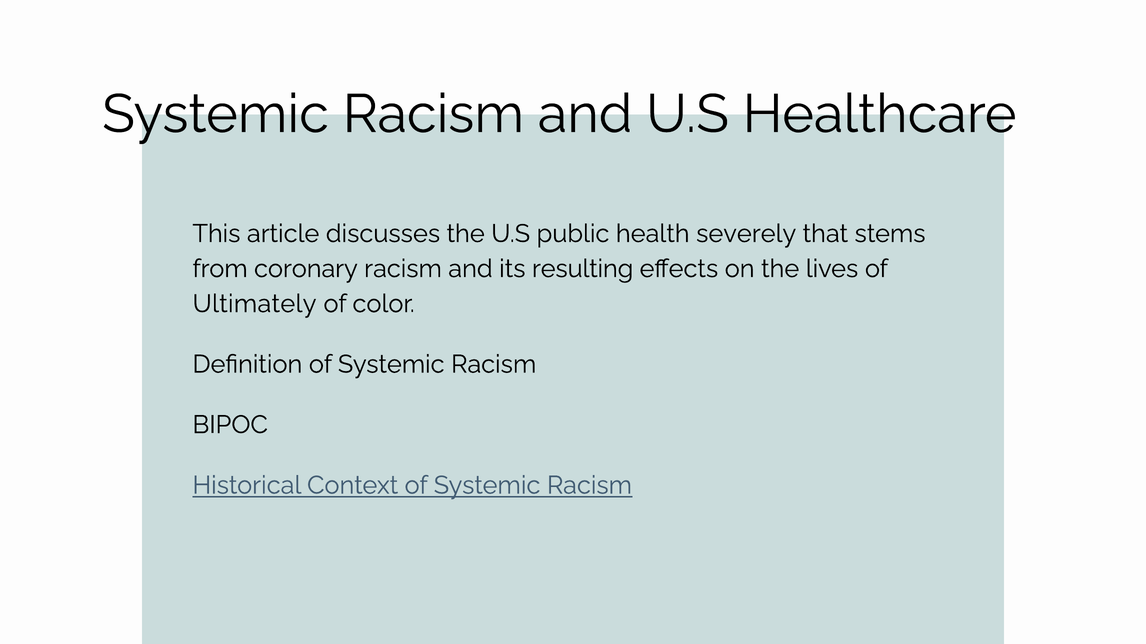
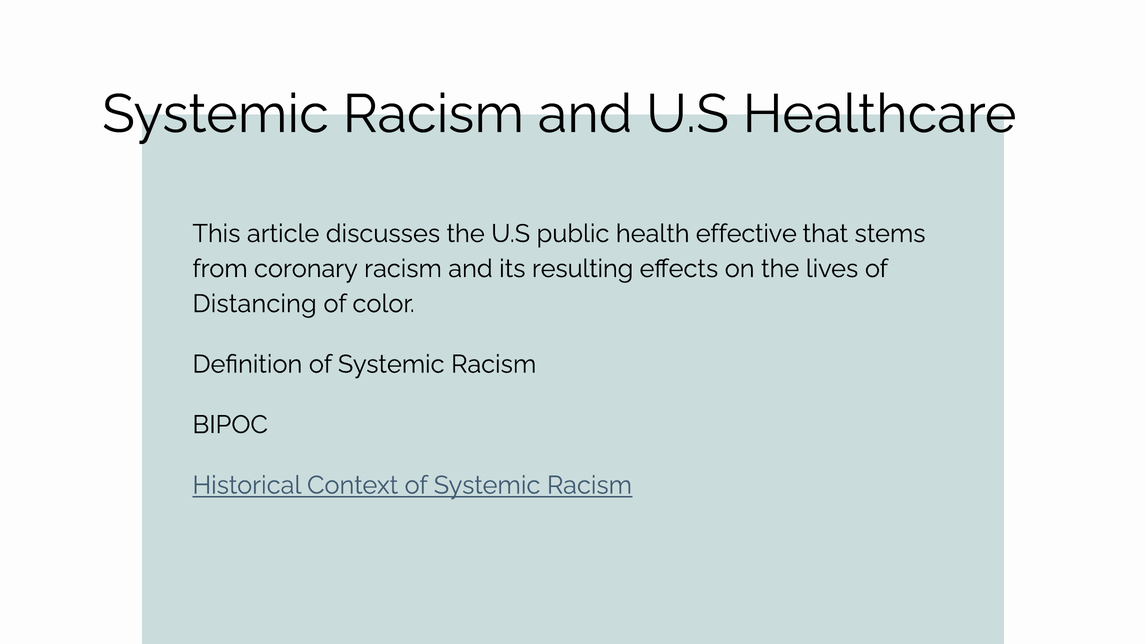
severely: severely -> effective (746, 234)
Ultimately: Ultimately -> Distancing (255, 304)
